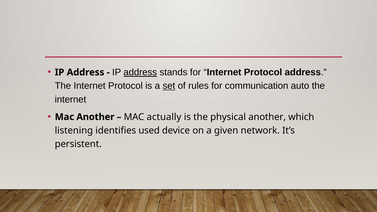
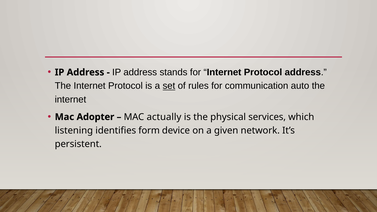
address underline: present -> none (140, 72)
Mac Another: Another -> Adopter (95, 117)
physical another: another -> services (267, 117)
used: used -> form (149, 131)
